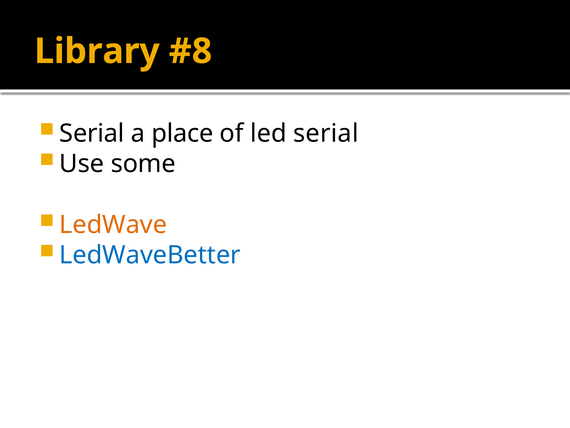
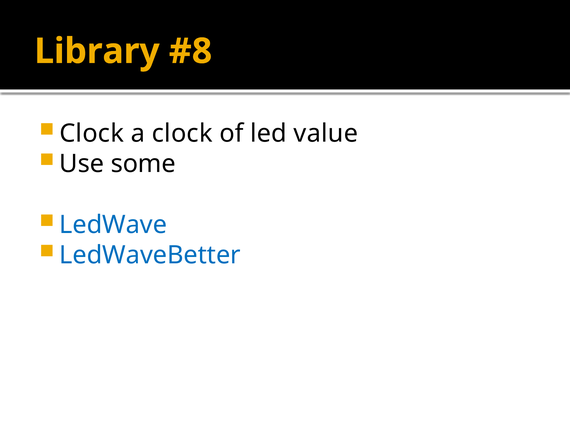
Serial: Serial -> Clock (92, 133)
a place: place -> clock (182, 133)
led serial: serial -> value (326, 133)
LedWave colour: orange -> blue (113, 225)
